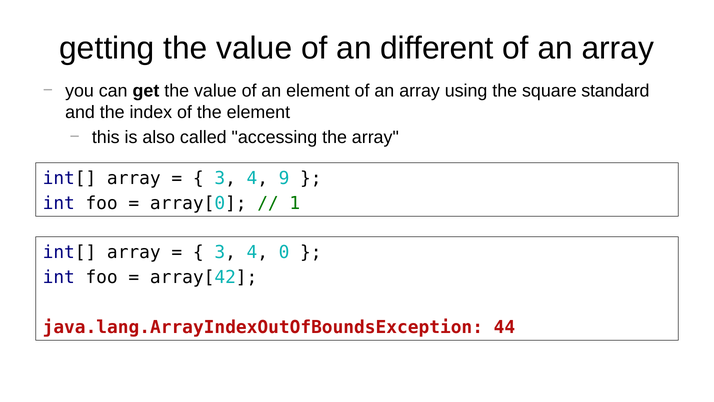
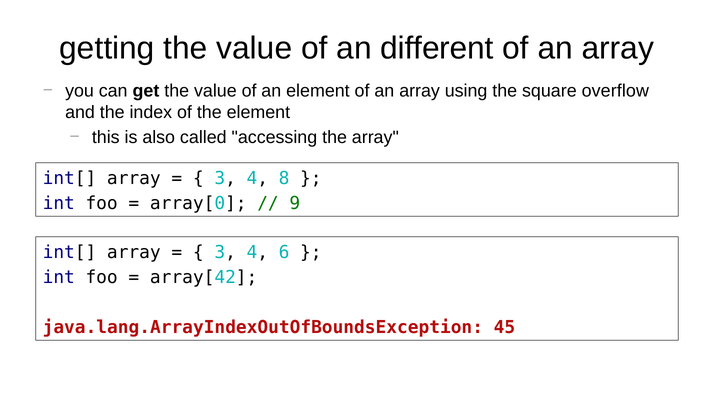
standard: standard -> overflow (615, 91)
9: 9 -> 8 (284, 178)
1: 1 -> 9 (295, 203)
0: 0 -> 6 (284, 252)
44: 44 -> 45 (504, 327)
